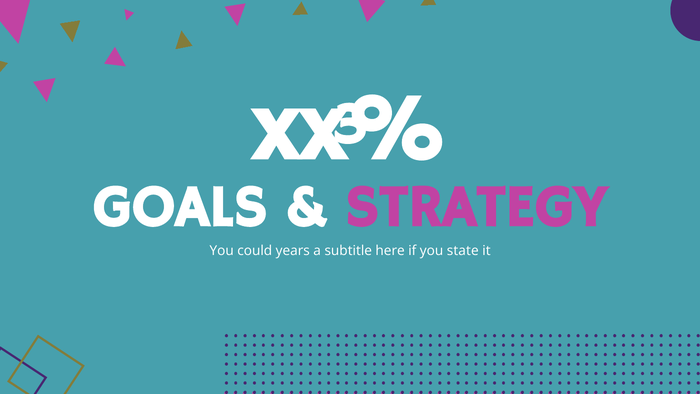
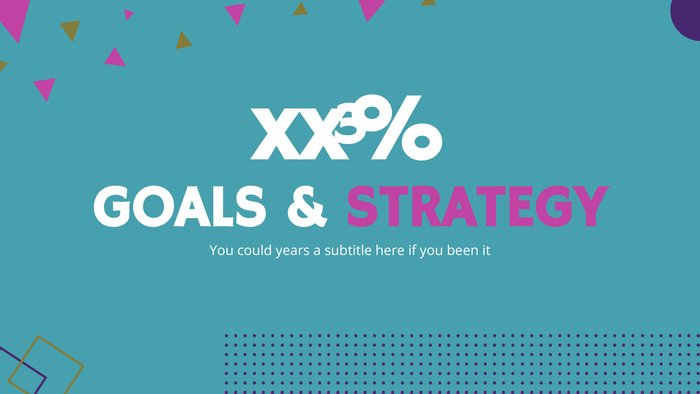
state: state -> been (463, 250)
